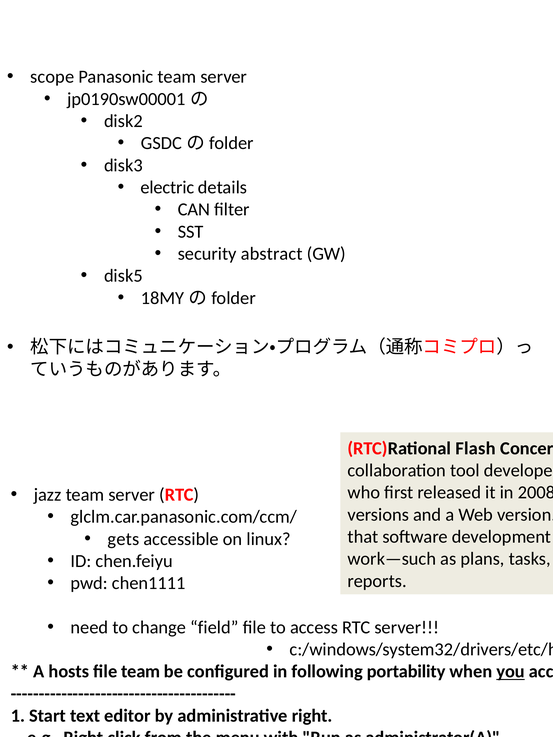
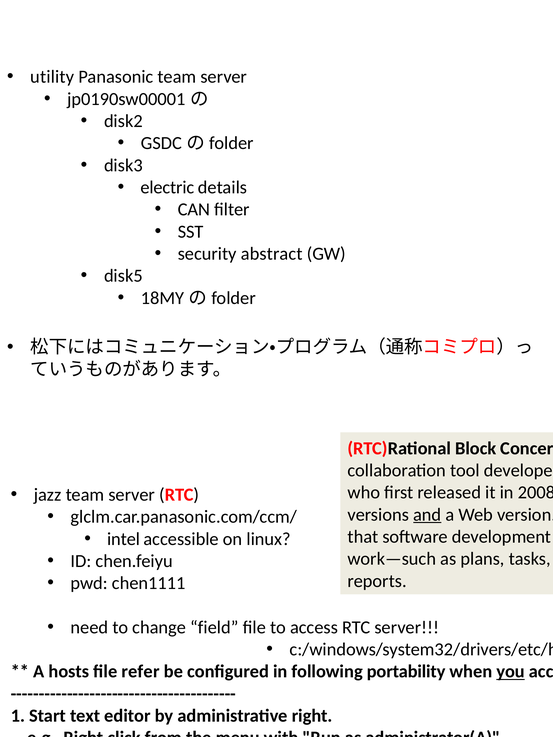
scope: scope -> utility (52, 77)
Flash: Flash -> Block (476, 448)
and underline: none -> present (427, 515)
gets: gets -> intel (124, 539)
file team: team -> refer (141, 672)
